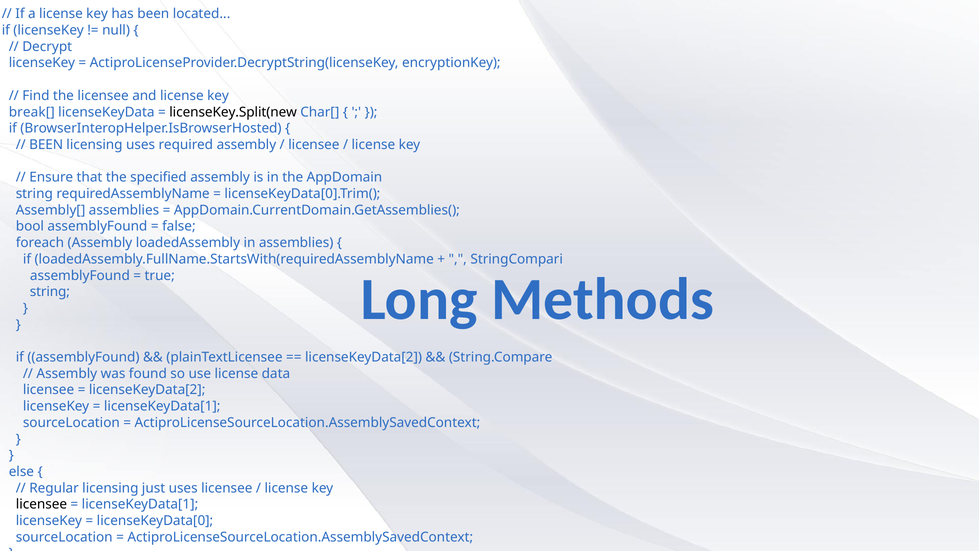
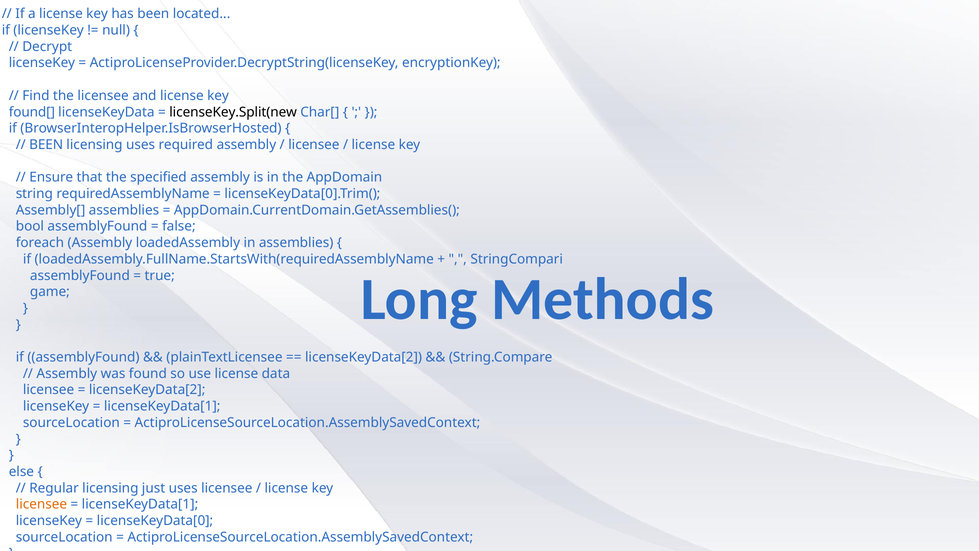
break[: break[ -> found[ (32, 112)
string: string -> game (50, 292)
licensee colour: black -> orange (41, 504)
